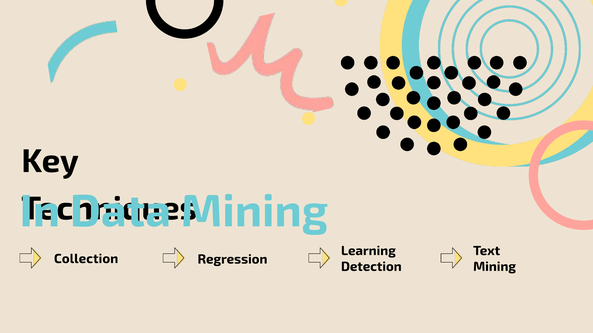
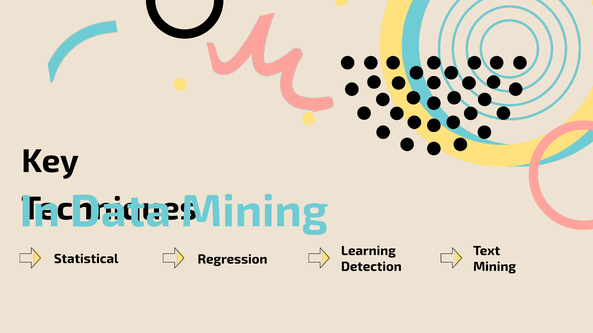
Collection: Collection -> Statistical (86, 259)
